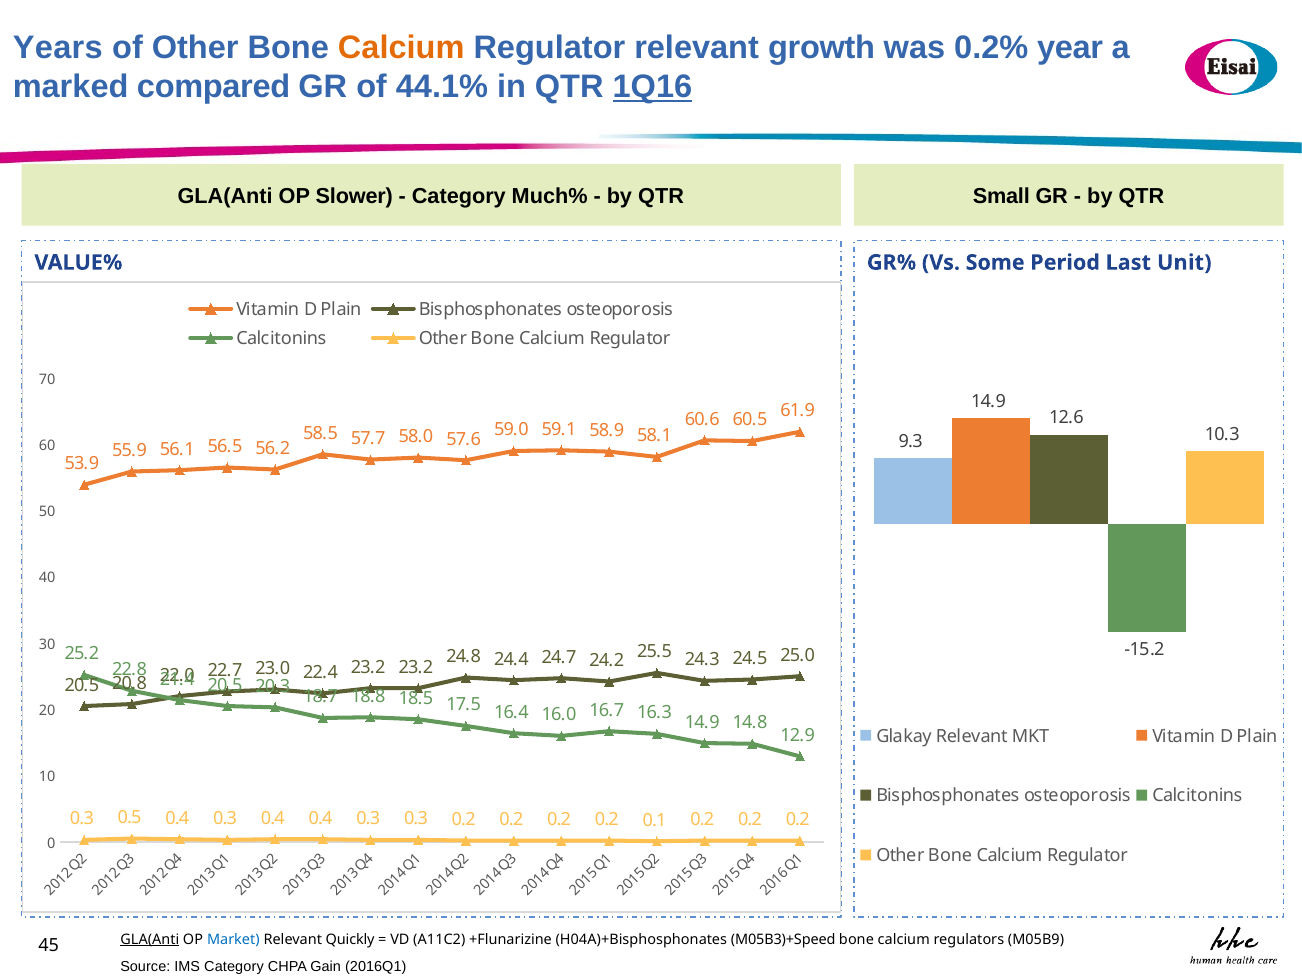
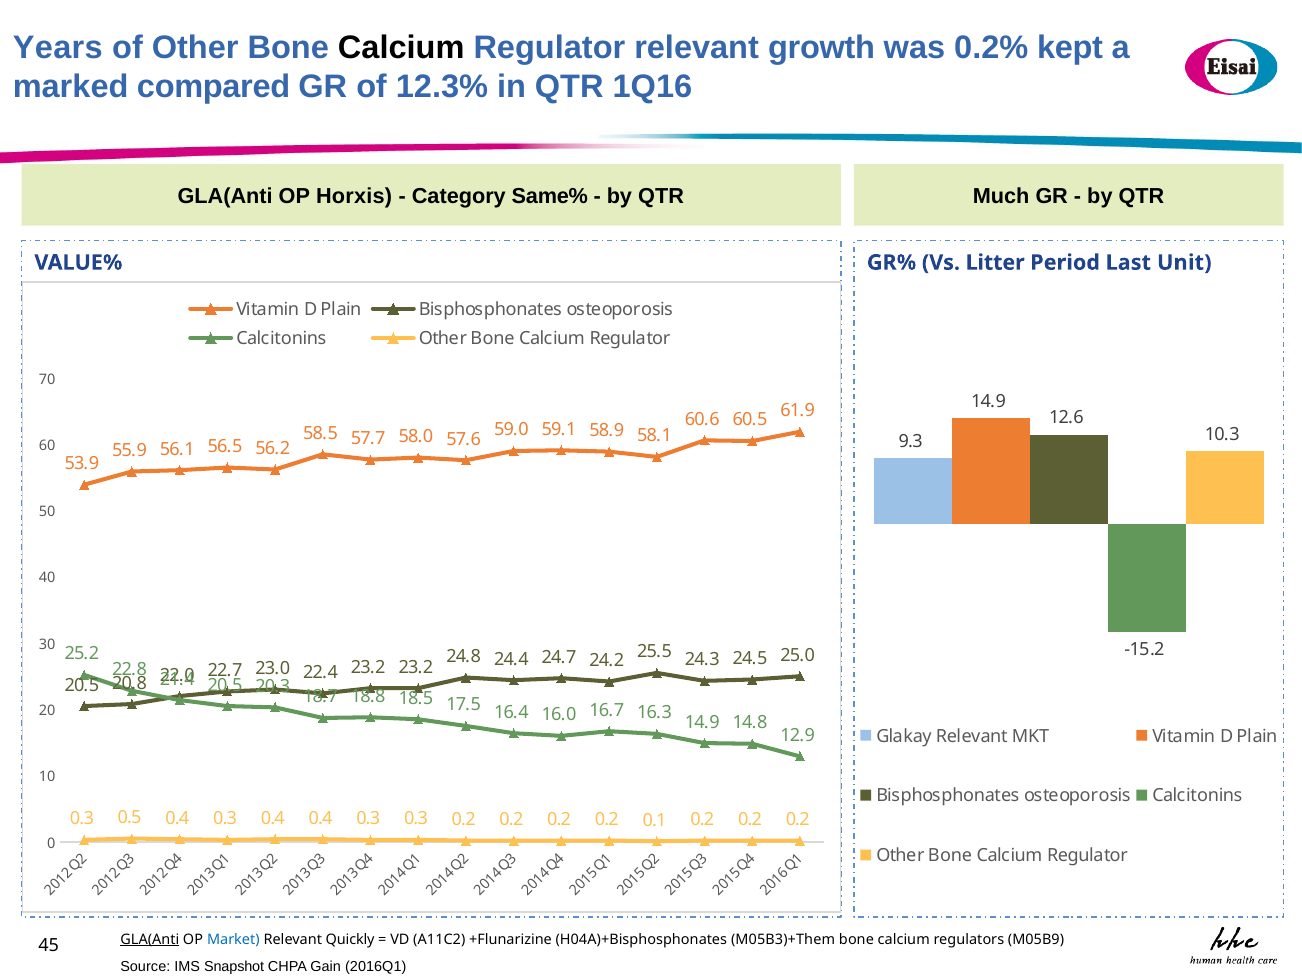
Calcium colour: orange -> black (401, 48)
year: year -> kept (1070, 48)
44.1%: 44.1% -> 12.3% (442, 87)
1Q16 underline: present -> none (652, 87)
Slower: Slower -> Horxis (354, 197)
Much%: Much% -> Same% (550, 197)
Small: Small -> Much (1001, 197)
Some: Some -> Litter (995, 263)
M05B3)+Speed: M05B3)+Speed -> M05B3)+Them (783, 940)
IMS Category: Category -> Snapshot (234, 967)
